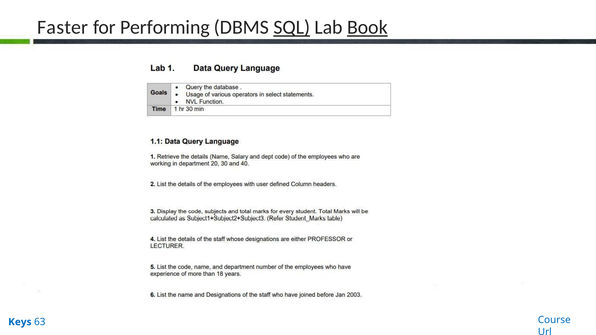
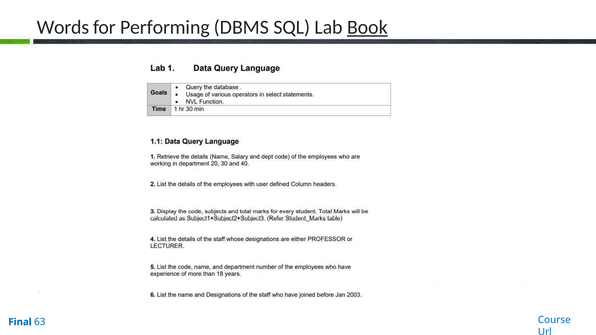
Faster: Faster -> Words (63, 27)
SQL underline: present -> none (292, 27)
Keys: Keys -> Final (20, 322)
